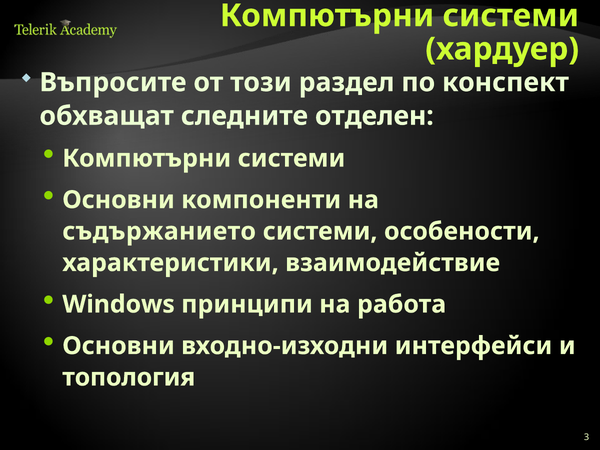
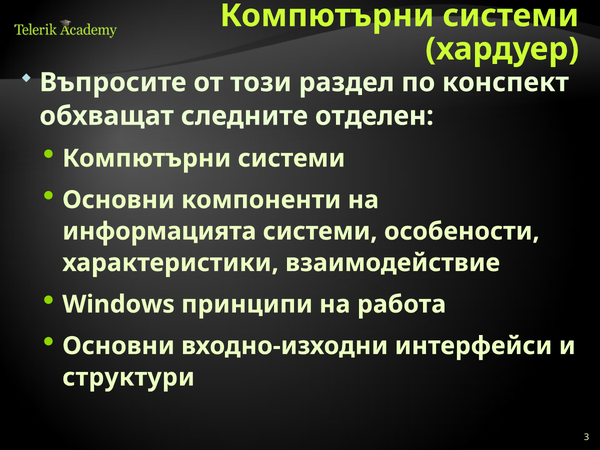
съдържанието: съдържанието -> информацията (159, 231)
топология: топология -> структури (129, 377)
